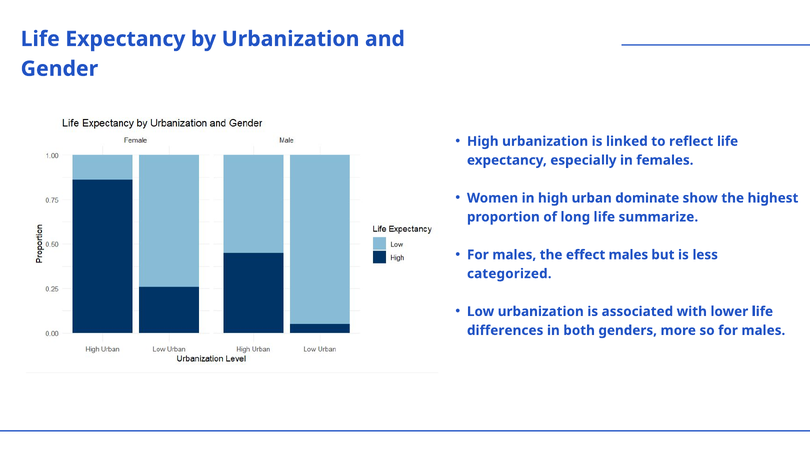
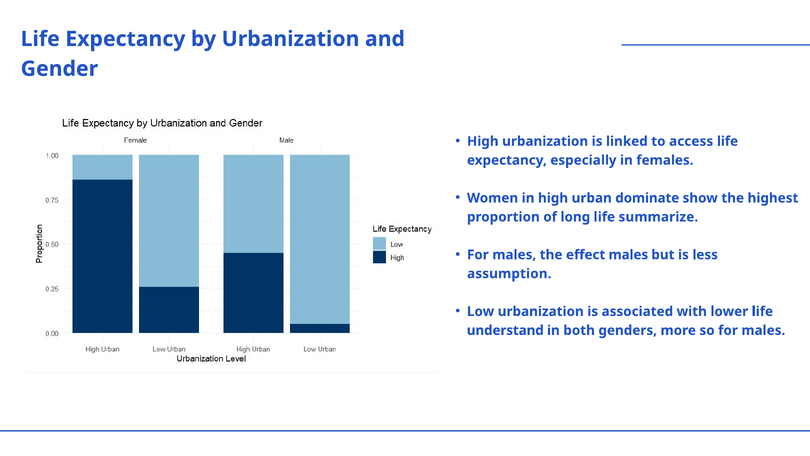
reflect: reflect -> access (691, 141)
categorized: categorized -> assumption (509, 273)
differences: differences -> understand (505, 330)
